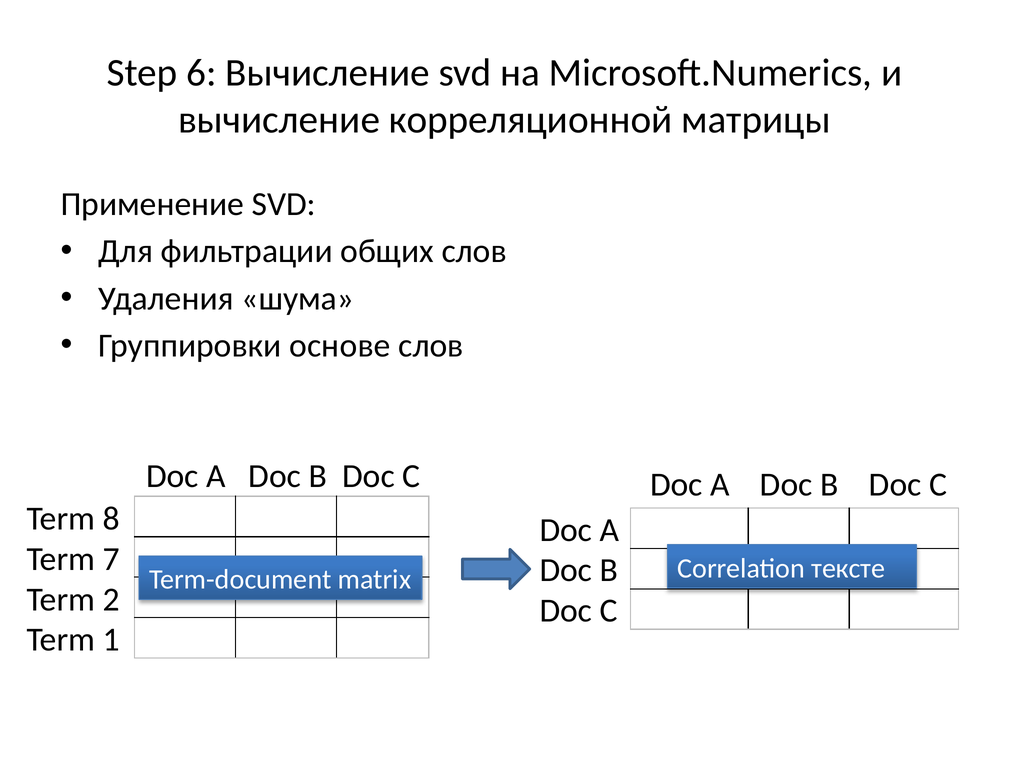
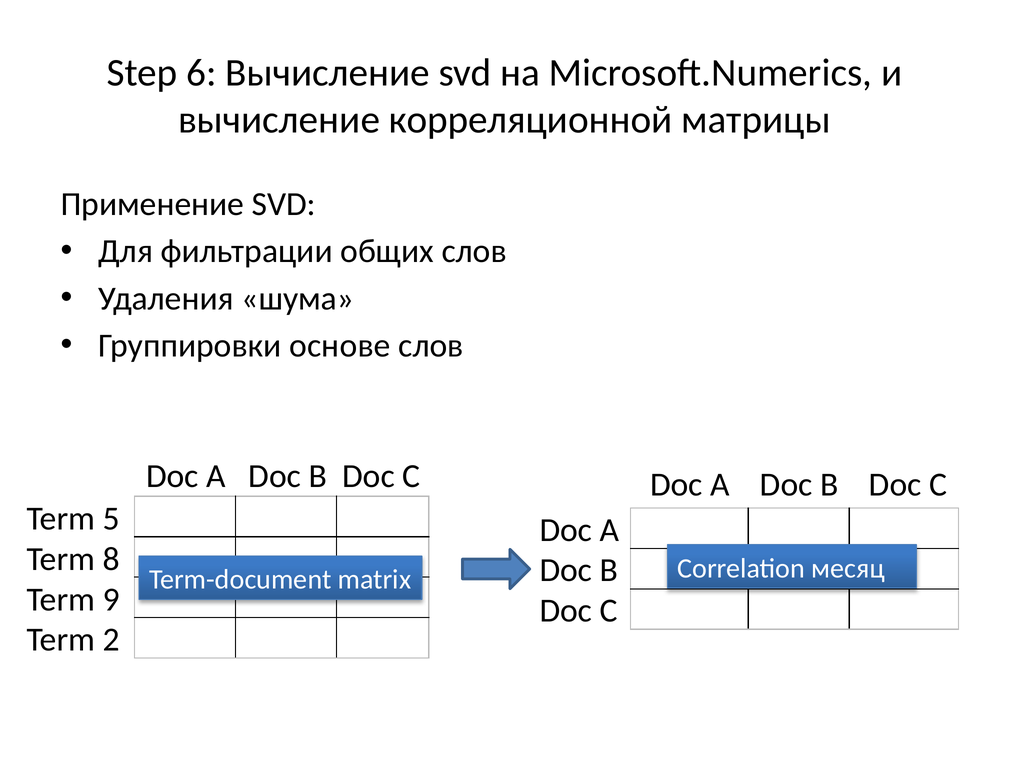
8: 8 -> 5 (111, 519)
7: 7 -> 8 (111, 559)
тексте: тексте -> месяц (848, 568)
2: 2 -> 9 (111, 599)
1: 1 -> 2 (111, 640)
